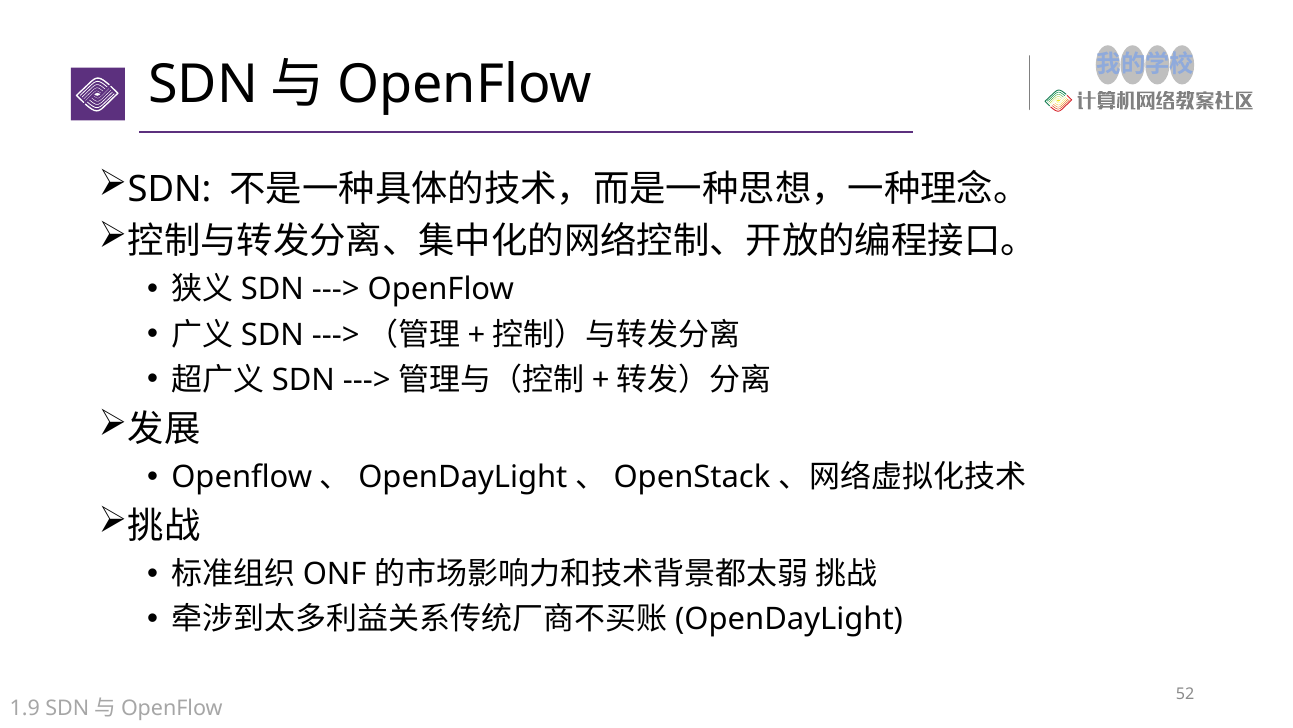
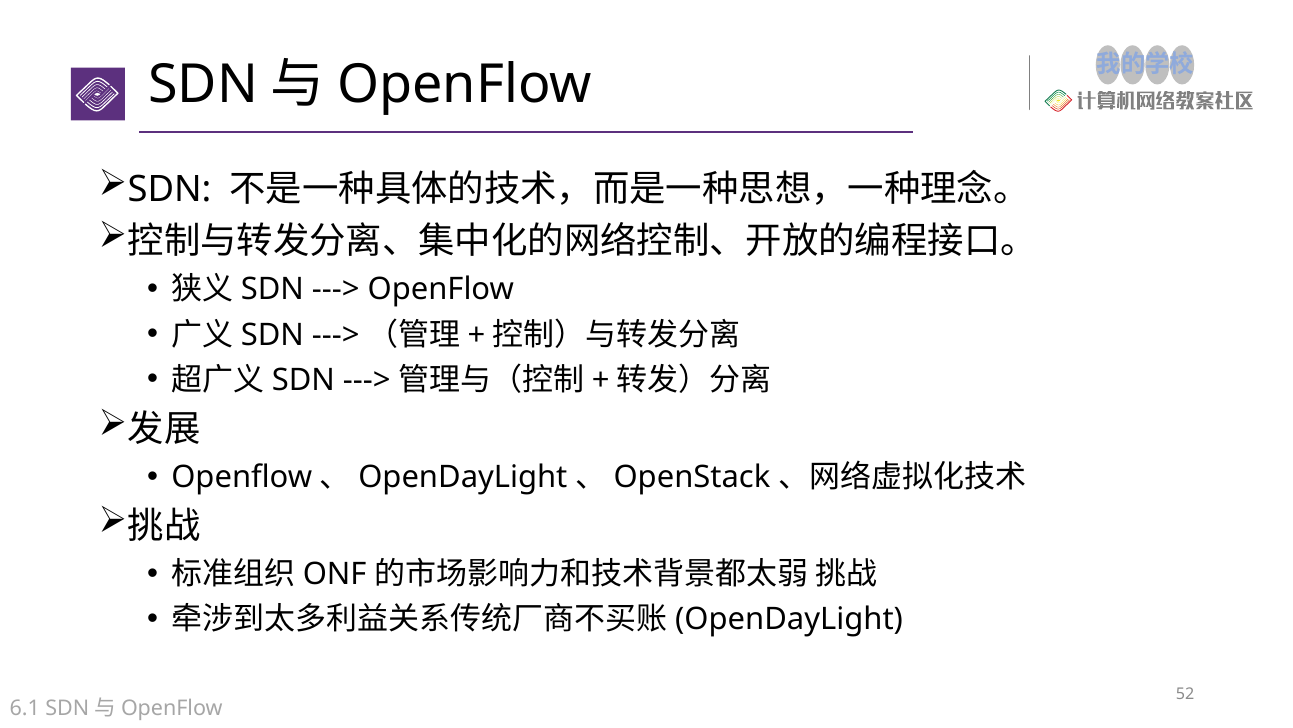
1.9: 1.9 -> 6.1 (25, 708)
